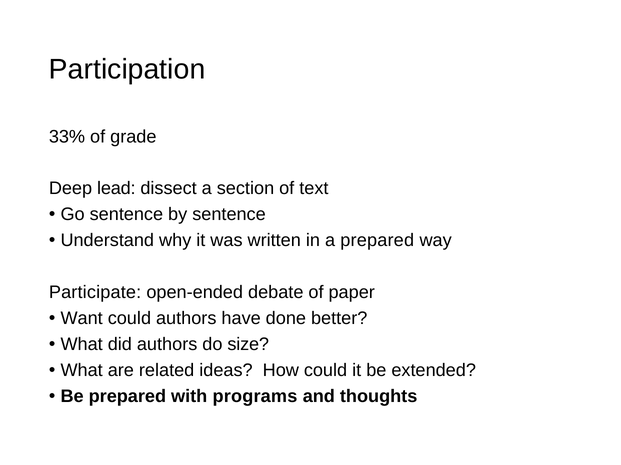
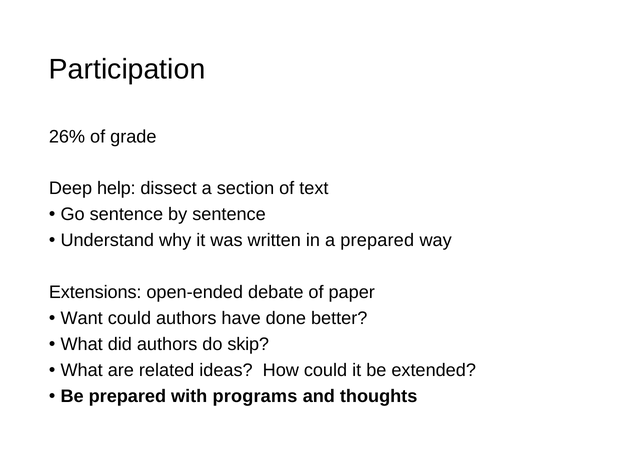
33%: 33% -> 26% (67, 137)
lead: lead -> help (116, 189)
Participate: Participate -> Extensions (95, 293)
size: size -> skip (248, 345)
